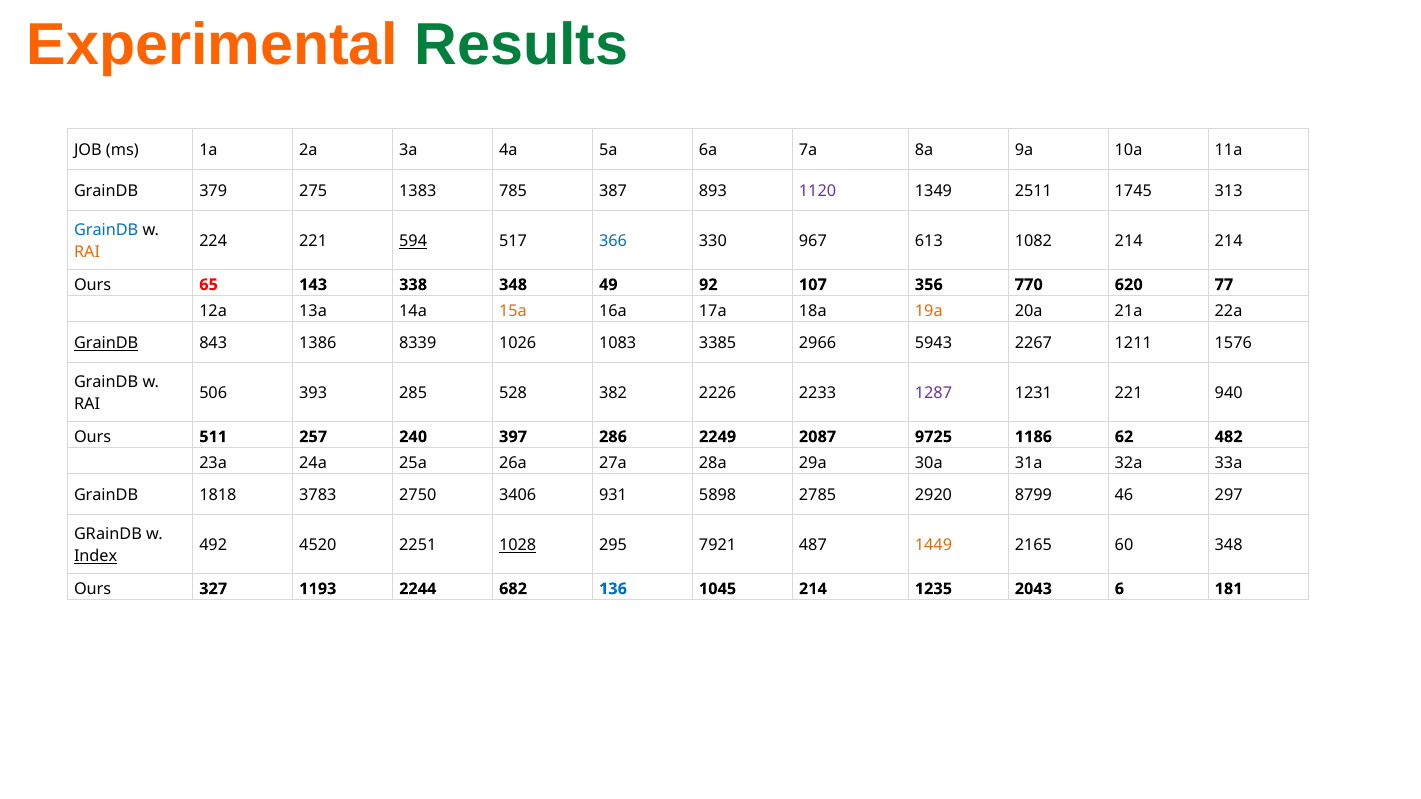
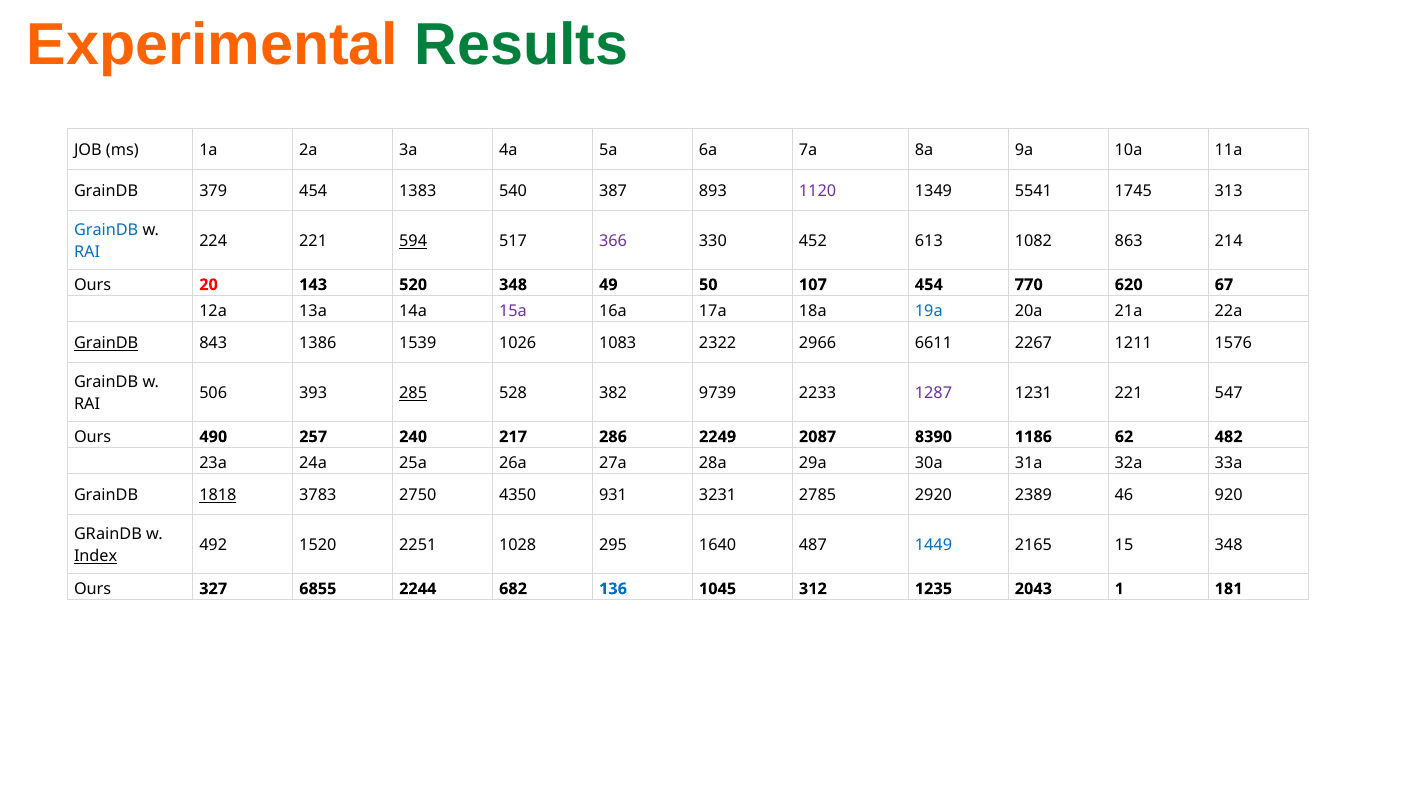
379 275: 275 -> 454 (313, 191)
785: 785 -> 540 (513, 191)
2511: 2511 -> 5541 (1033, 191)
366 colour: blue -> purple (613, 241)
967: 967 -> 452 (813, 241)
1082 214: 214 -> 863 (1129, 241)
RAI colour: orange -> blue (87, 252)
65: 65 -> 20 (209, 285)
338: 338 -> 520 (413, 285)
92: 92 -> 50 (708, 285)
107 356: 356 -> 454 (929, 285)
77: 77 -> 67 (1224, 285)
15a colour: orange -> purple (513, 311)
19a colour: orange -> blue (929, 311)
8339: 8339 -> 1539 (418, 343)
3385: 3385 -> 2322 (718, 343)
5943: 5943 -> 6611 (933, 343)
285 underline: none -> present (413, 393)
2226: 2226 -> 9739 (718, 393)
940: 940 -> 547 (1229, 393)
511: 511 -> 490 (213, 437)
397: 397 -> 217 (513, 437)
9725: 9725 -> 8390 (933, 437)
1818 underline: none -> present (218, 495)
3406: 3406 -> 4350 (518, 495)
5898: 5898 -> 3231 (718, 495)
8799: 8799 -> 2389 (1033, 495)
297: 297 -> 920 (1229, 495)
4520: 4520 -> 1520 (318, 545)
1028 underline: present -> none (518, 545)
7921: 7921 -> 1640 (718, 545)
1449 colour: orange -> blue (933, 545)
60: 60 -> 15 (1124, 545)
1193: 1193 -> 6855 (318, 589)
1045 214: 214 -> 312 (813, 589)
6: 6 -> 1 (1119, 589)
